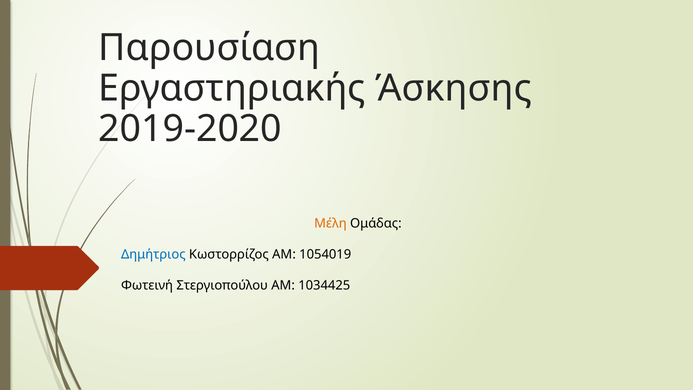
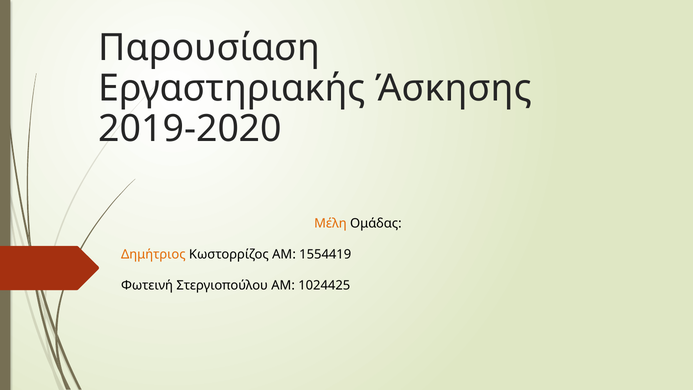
Δημήτριος colour: blue -> orange (153, 254)
1054019: 1054019 -> 1554419 (325, 254)
1034425: 1034425 -> 1024425 (324, 286)
